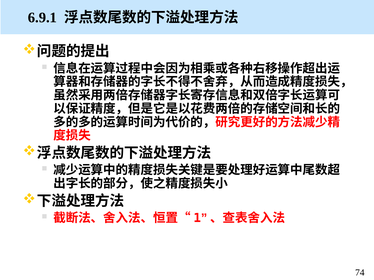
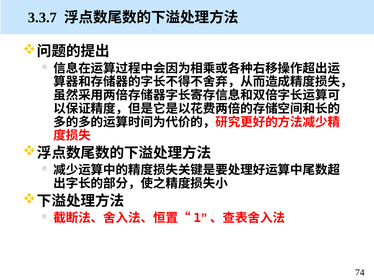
6.9.1: 6.9.1 -> 3.3.7 (42, 18)
